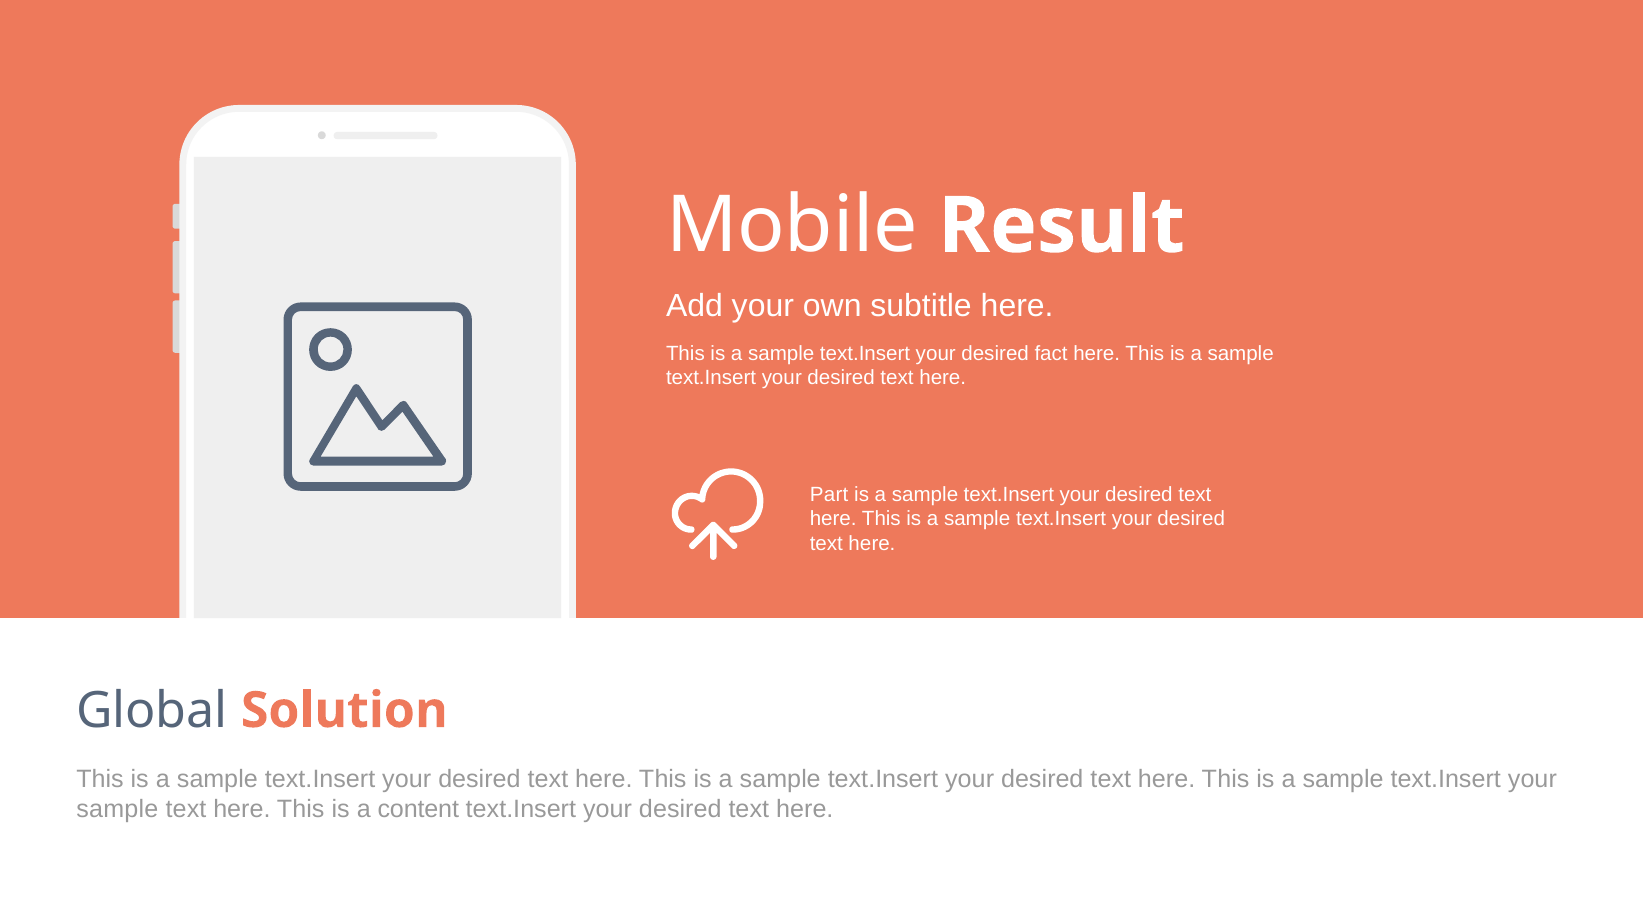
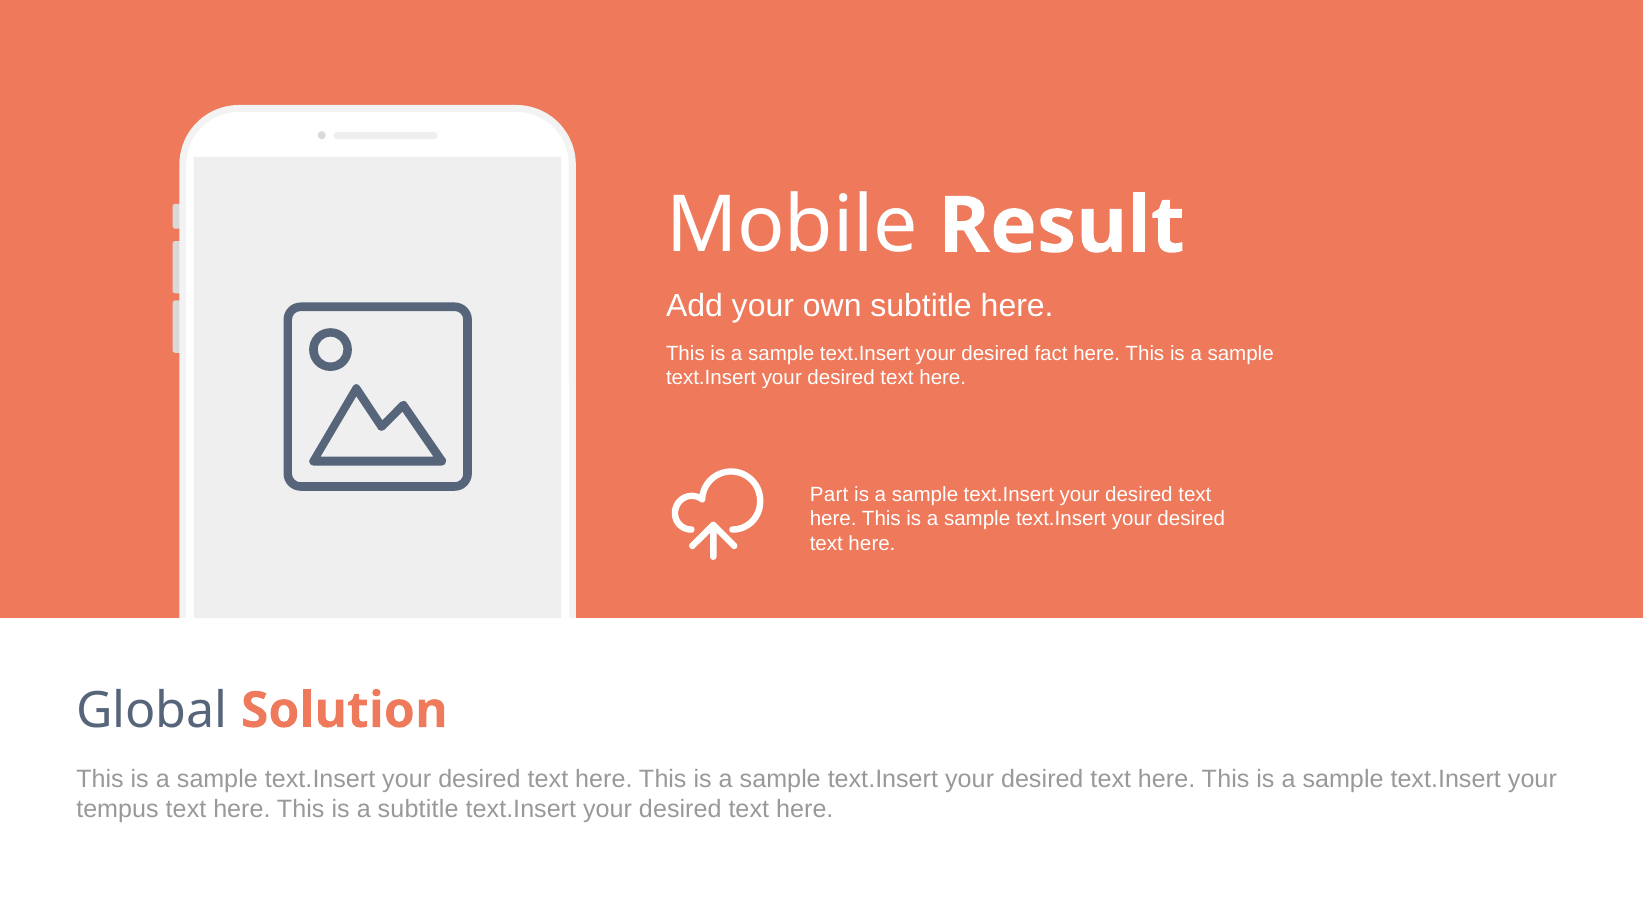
sample: sample -> tempus (117, 810)
a content: content -> subtitle (418, 810)
